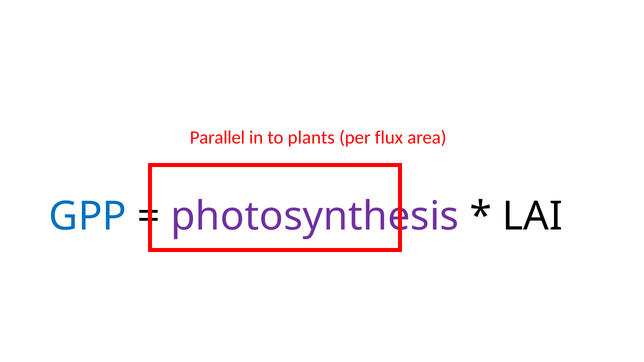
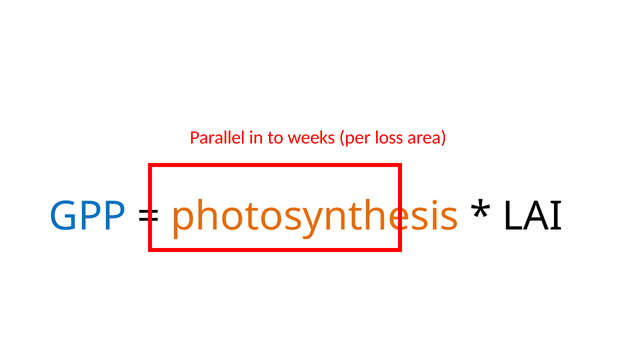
plants: plants -> weeks (311, 138)
flux: flux -> loss (389, 138)
photosynthesis colour: purple -> orange (315, 217)
